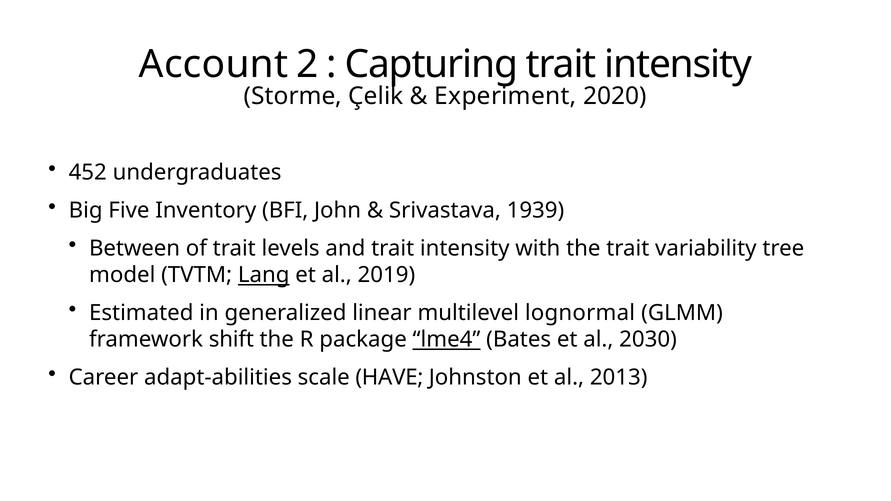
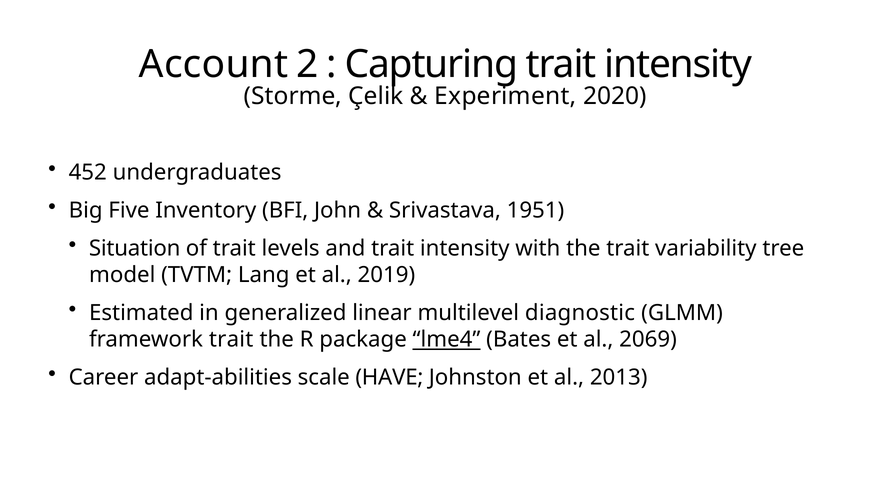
1939: 1939 -> 1951 (535, 211)
Between: Between -> Situation (135, 248)
Lang underline: present -> none (264, 275)
lognormal: lognormal -> diagnostic (580, 313)
framework shift: shift -> trait (231, 340)
2030: 2030 -> 2069 (648, 340)
